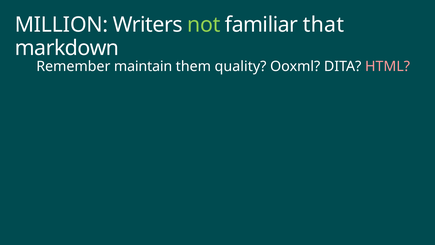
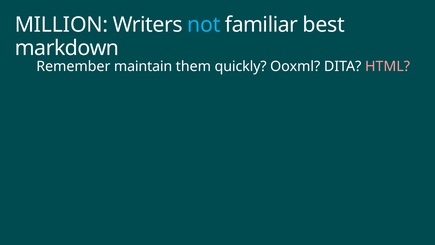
not colour: light green -> light blue (204, 25)
that: that -> best (324, 25)
quality: quality -> quickly (241, 66)
